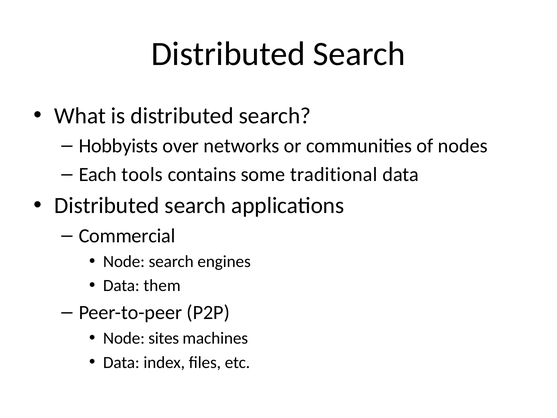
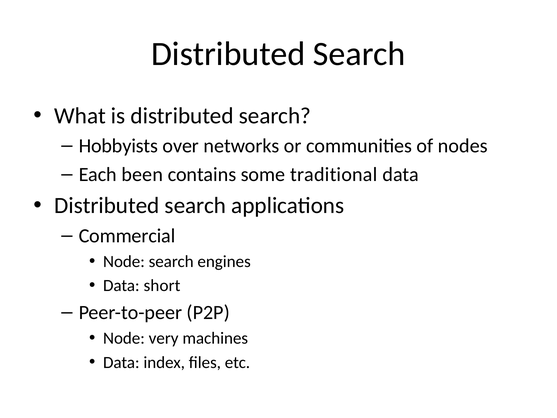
tools: tools -> been (142, 174)
them: them -> short (162, 286)
sites: sites -> very (164, 338)
